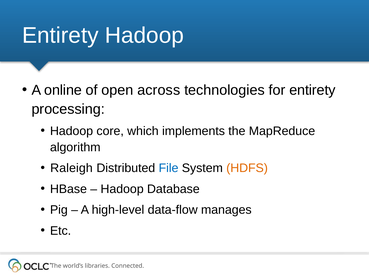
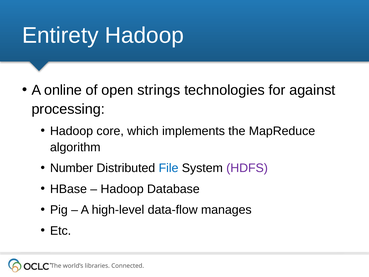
across: across -> strings (159, 90)
for entirety: entirety -> against (312, 90)
Raleigh: Raleigh -> Number (72, 168)
HDFS colour: orange -> purple (247, 168)
